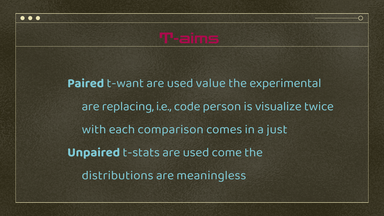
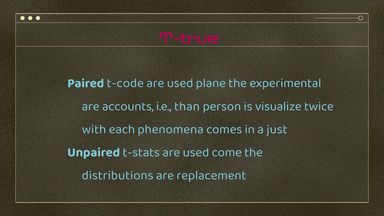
T-aims: T-aims -> T-true (189, 39)
t-want: t-want -> t-code (125, 83)
value: value -> plane (211, 83)
replacing: replacing -> accounts (128, 106)
code: code -> than (187, 106)
comparison: comparison -> phenomena (171, 129)
meaningless: meaningless -> replacement (211, 175)
